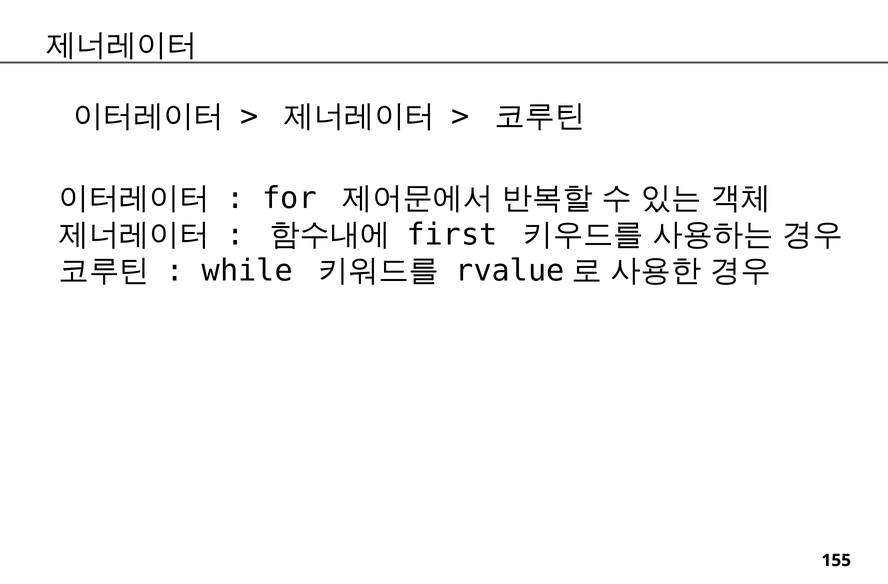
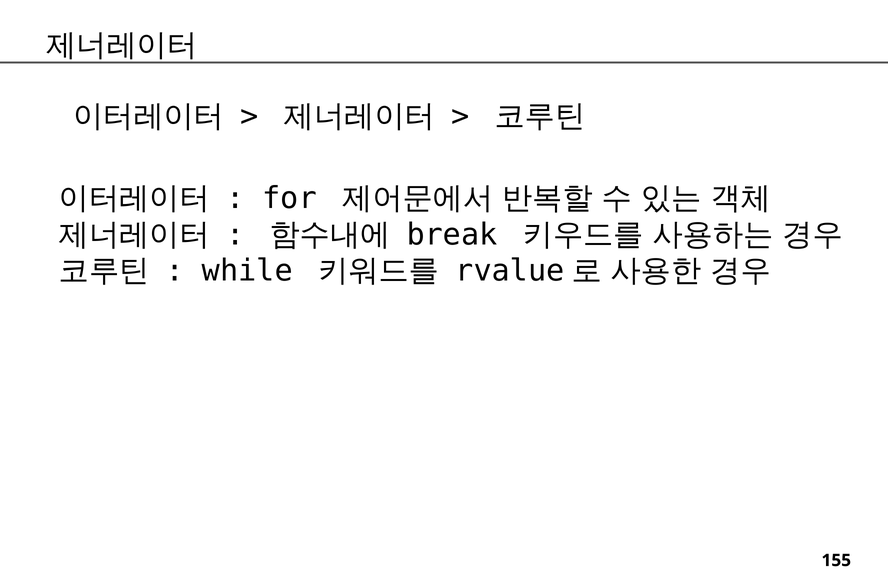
first: first -> break (452, 234)
